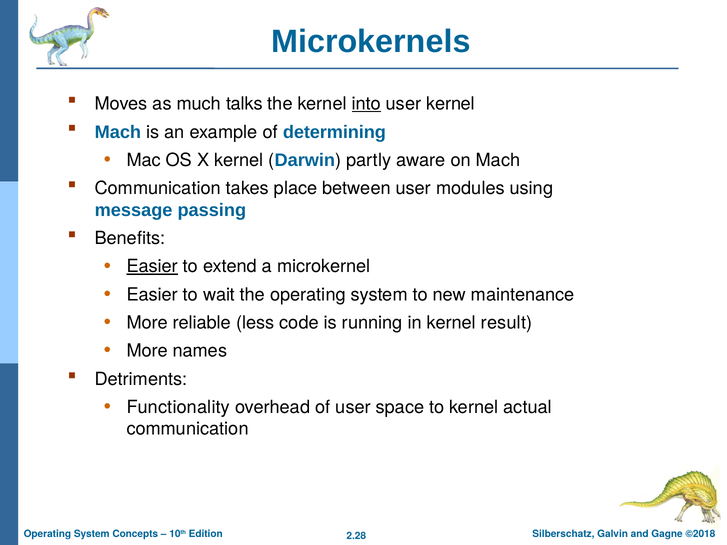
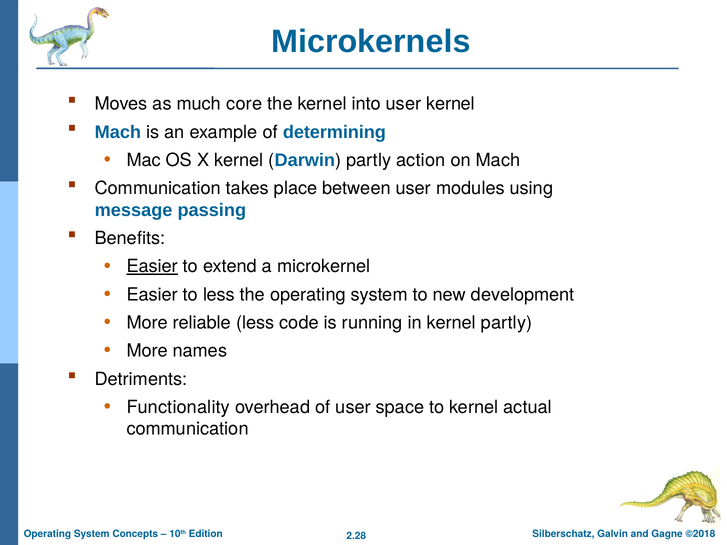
talks: talks -> core (244, 104)
into underline: present -> none (366, 104)
aware: aware -> action (421, 160)
to wait: wait -> less (219, 295)
maintenance: maintenance -> development (523, 295)
kernel result: result -> partly (507, 323)
